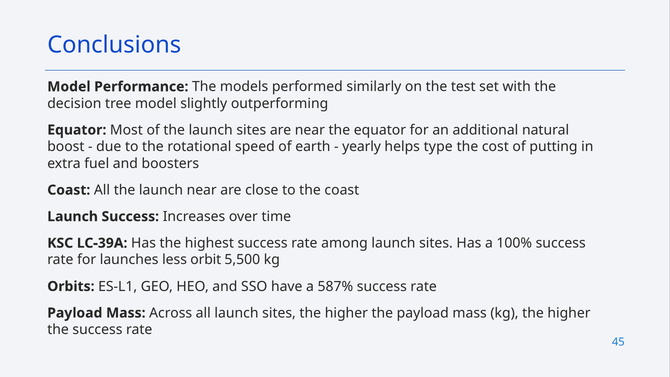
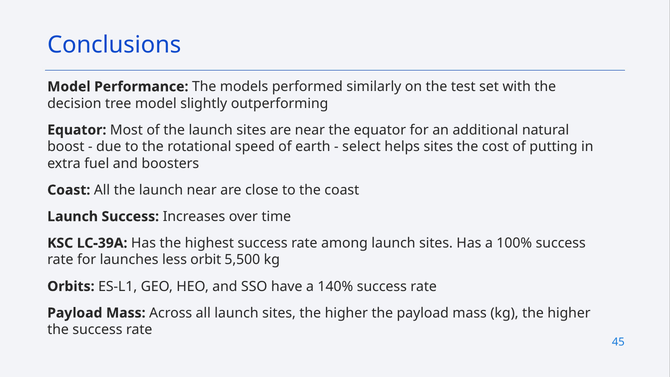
yearly: yearly -> select (361, 147)
helps type: type -> sites (438, 147)
587%: 587% -> 140% (335, 286)
